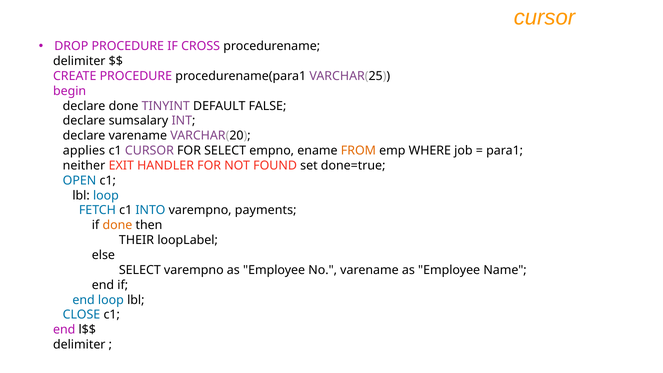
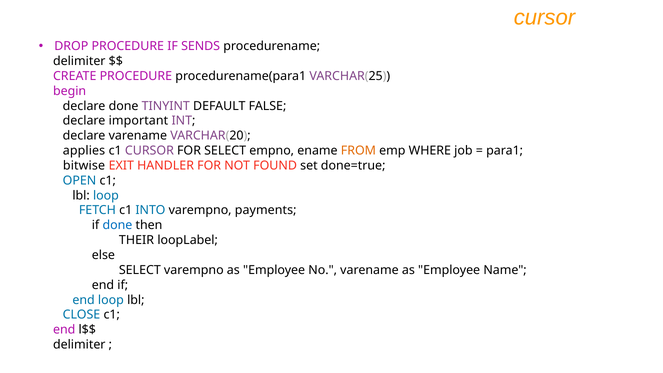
CROSS: CROSS -> SENDS (201, 46)
sumsalary: sumsalary -> important (138, 121)
neither: neither -> bitwise (84, 166)
done colour: orange -> blue (117, 225)
